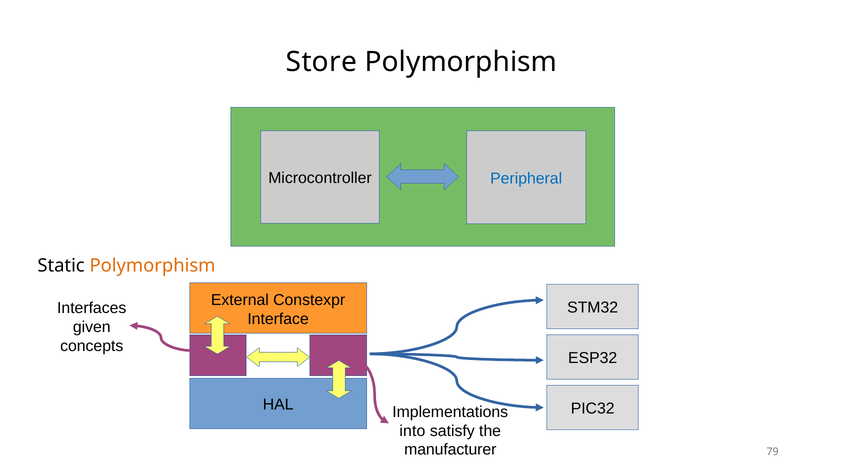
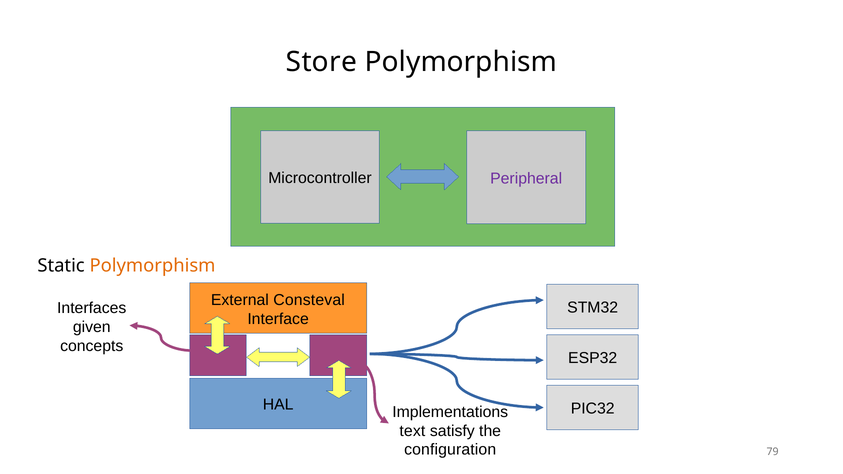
Peripheral colour: blue -> purple (526, 178)
Constexpr: Constexpr -> Consteval (309, 300)
into: into -> text (412, 431)
manufacturer: manufacturer -> configuration (450, 450)
